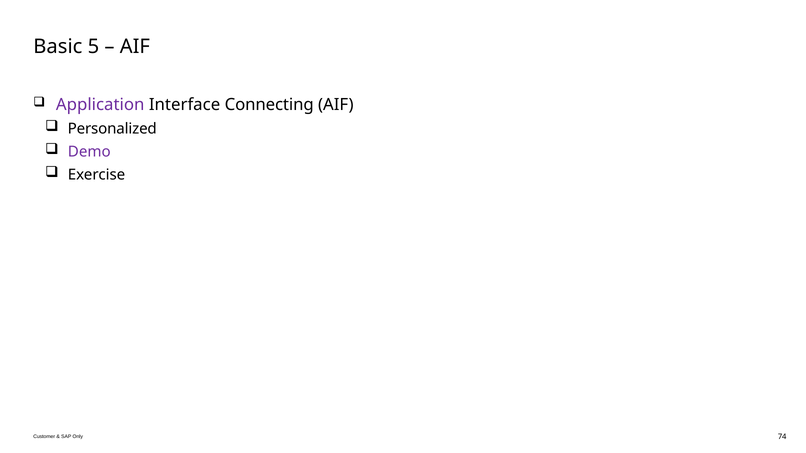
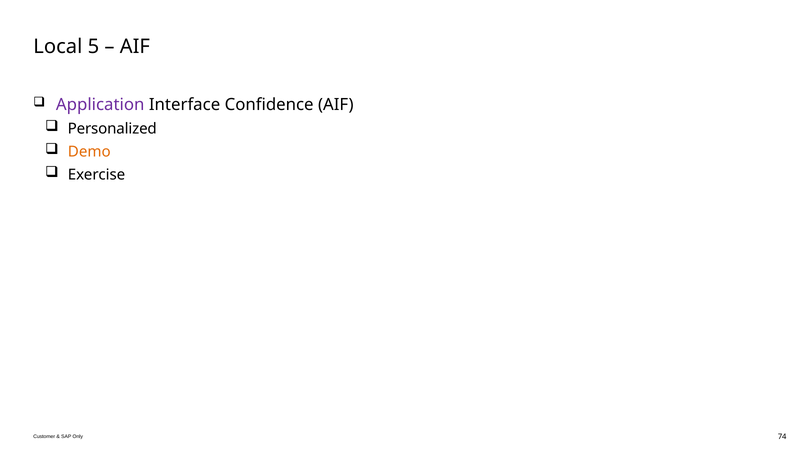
Basic: Basic -> Local (58, 47)
Connecting: Connecting -> Confidence (269, 105)
Demo colour: purple -> orange (89, 152)
